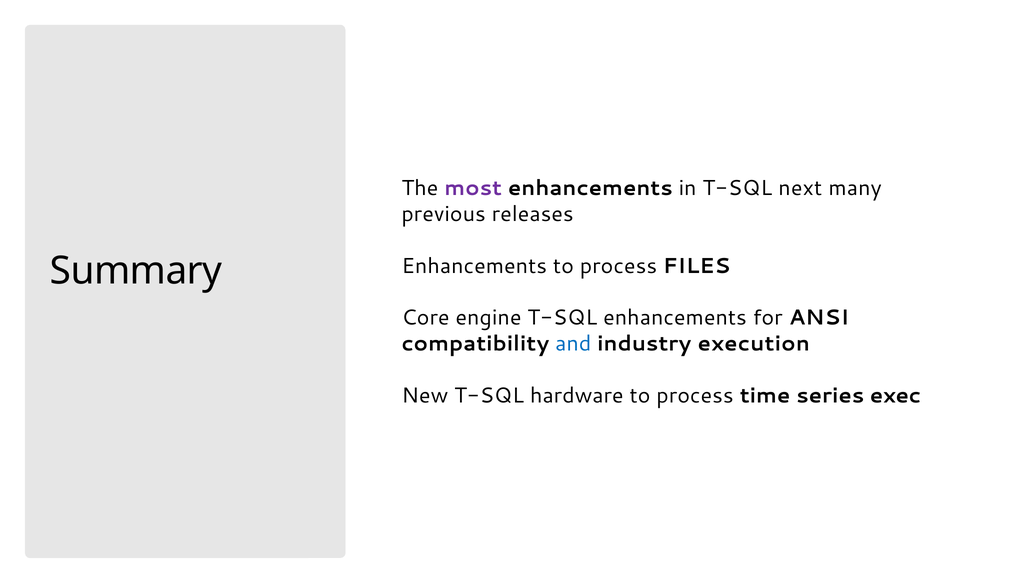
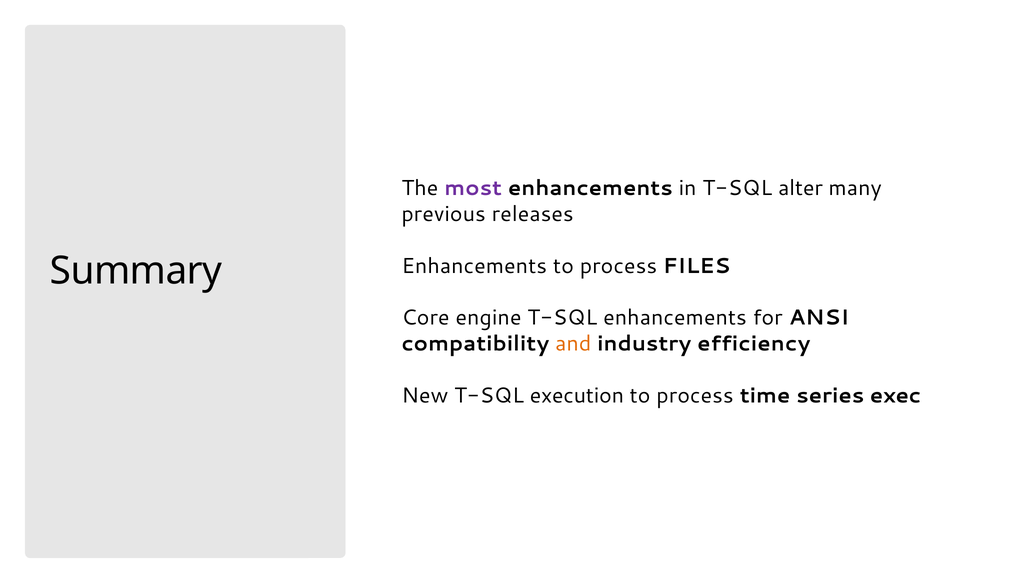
next: next -> alter (800, 188)
and colour: blue -> orange (573, 344)
execution: execution -> efficiency (754, 344)
hardware: hardware -> execution (577, 395)
